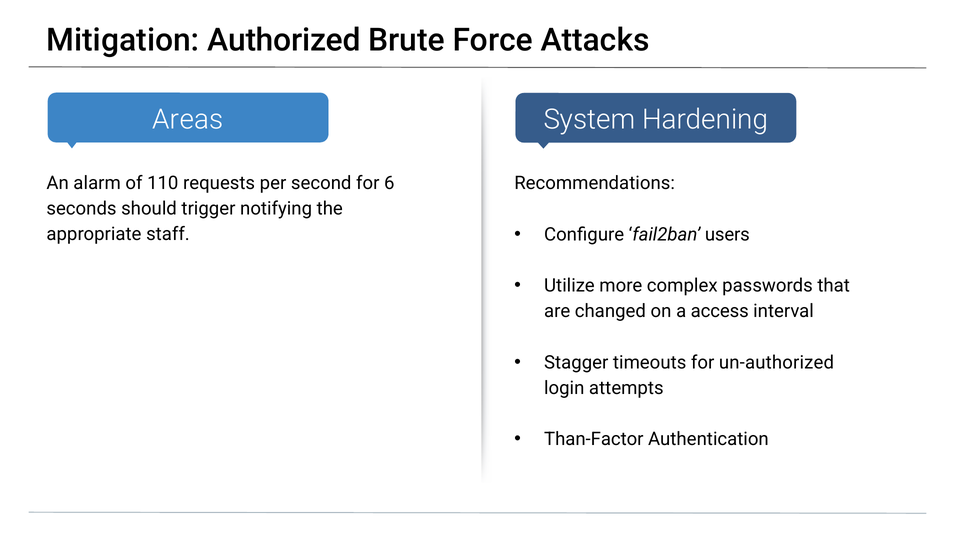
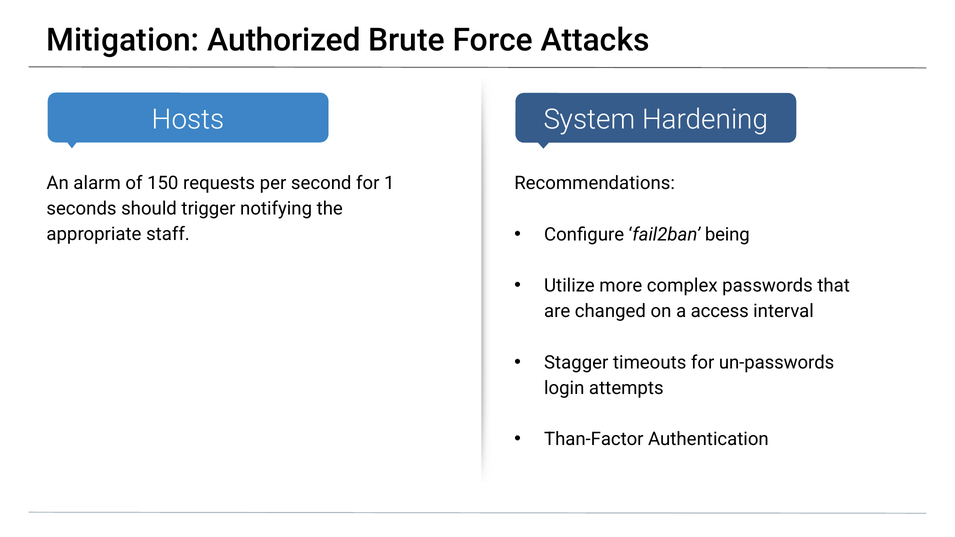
Areas: Areas -> Hosts (188, 120)
110: 110 -> 150 (163, 183)
6: 6 -> 1 (389, 183)
users: users -> being (727, 235)
un-authorized: un-authorized -> un-passwords (777, 363)
